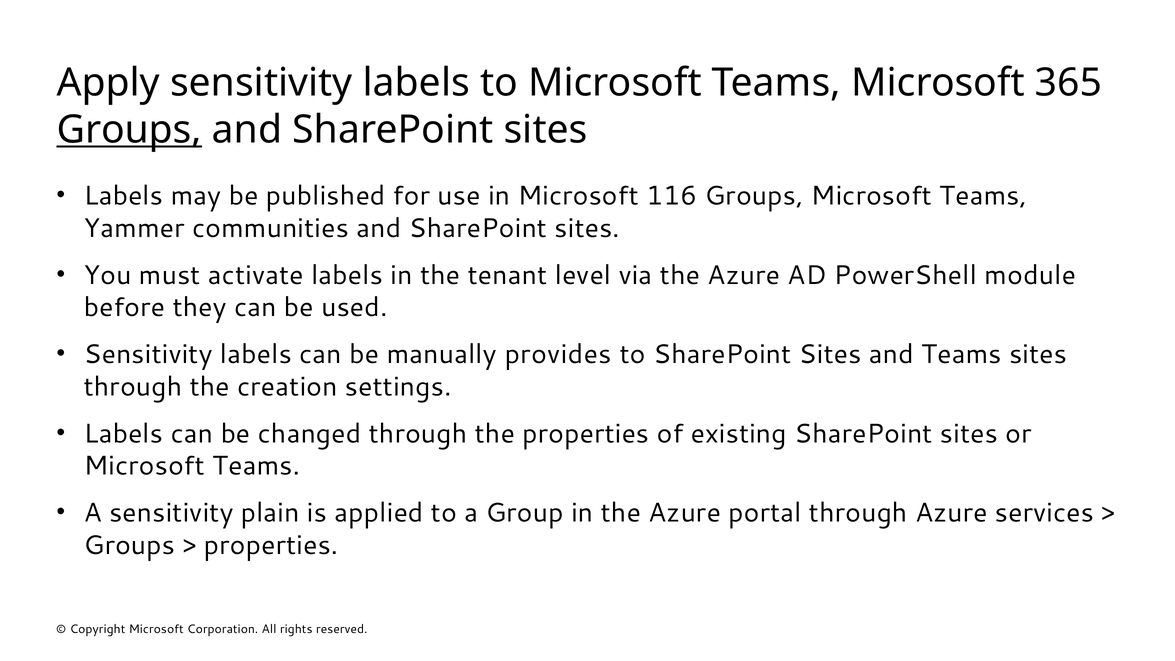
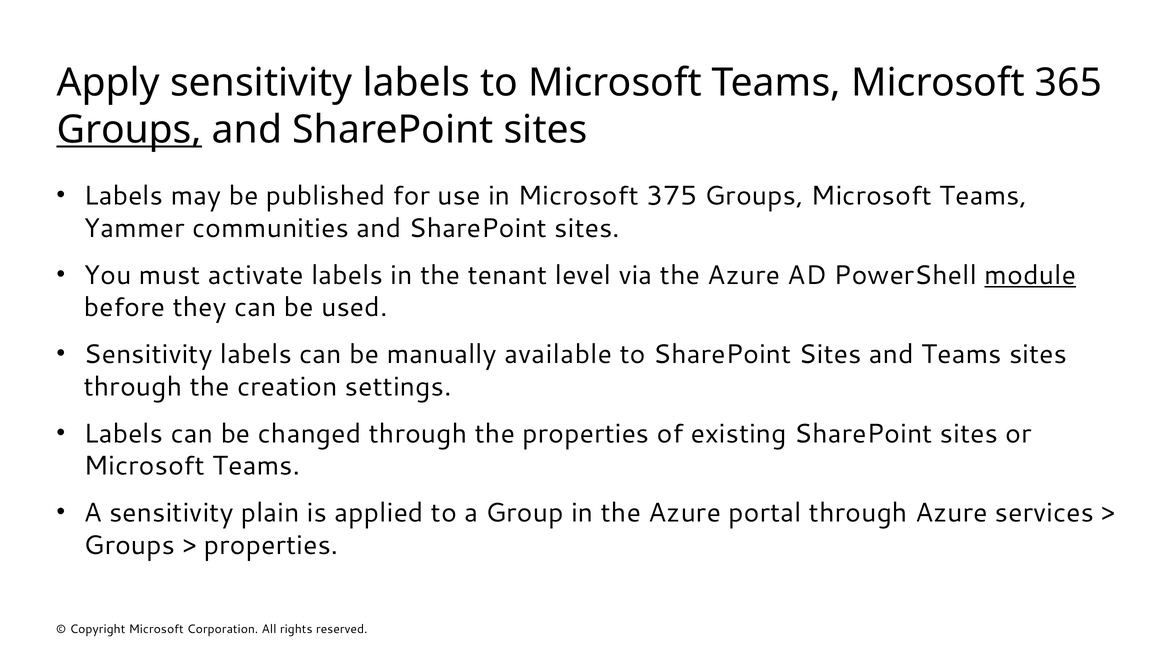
116: 116 -> 375 (672, 196)
module underline: none -> present (1030, 275)
provides: provides -> available (558, 354)
